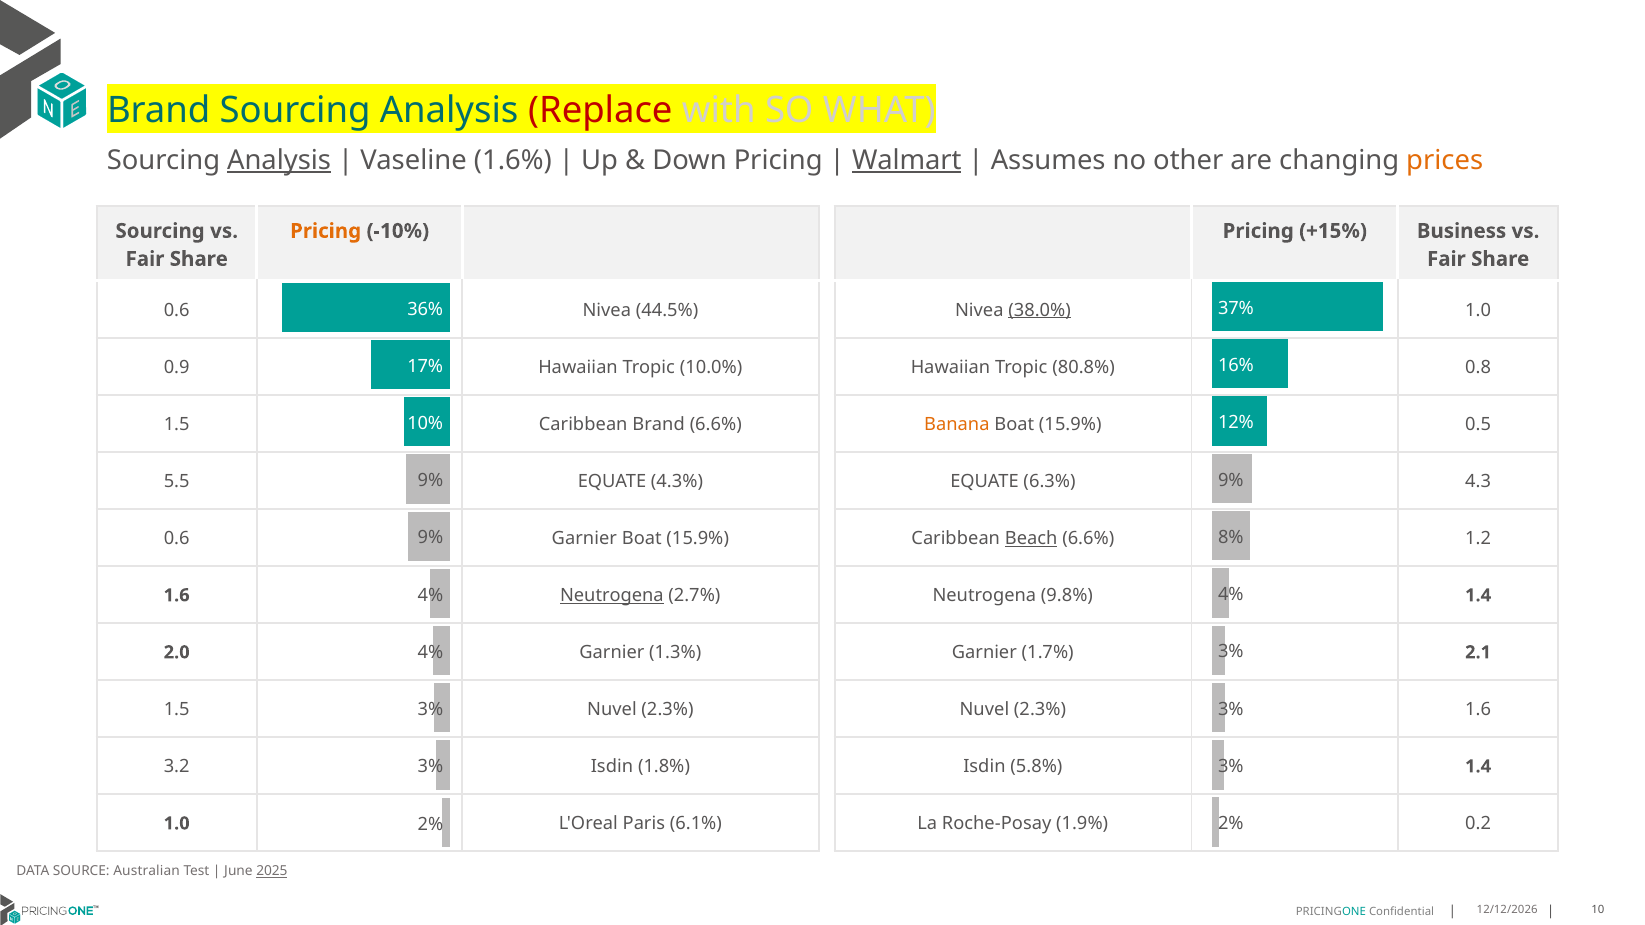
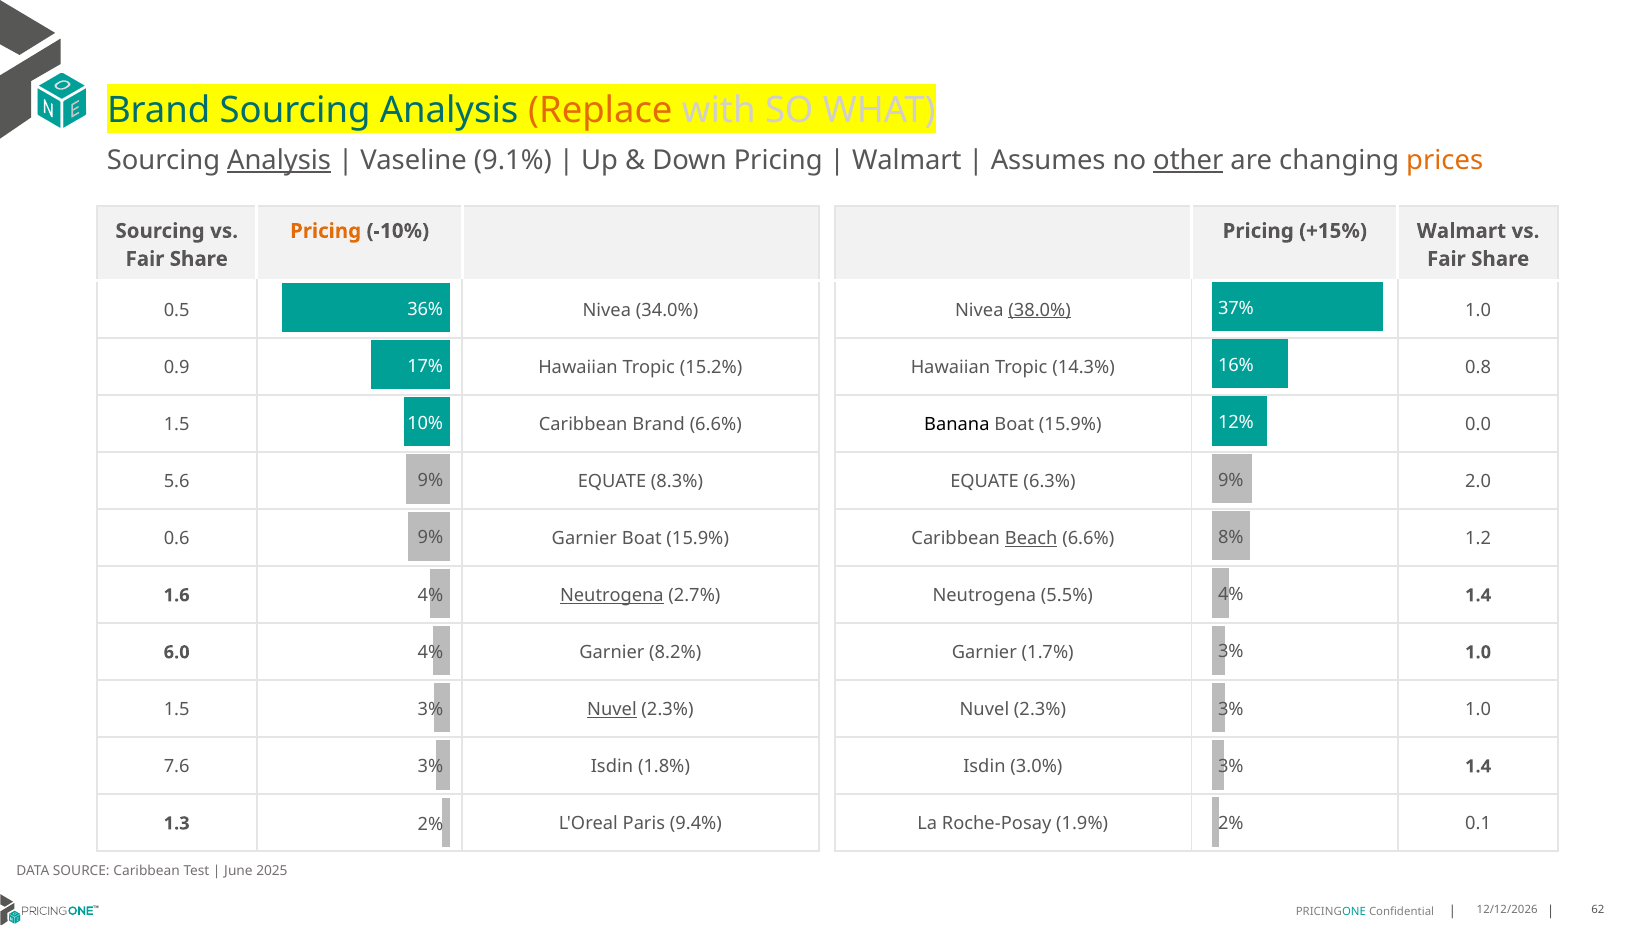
Replace colour: red -> orange (600, 111)
1.6%: 1.6% -> 9.1% (513, 160)
Walmart underline: present -> none (907, 160)
other underline: none -> present (1188, 160)
+15% Business: Business -> Walmart (1461, 231)
0.6: 0.6 -> 0.5 (177, 310)
44.5%: 44.5% -> 34.0% (667, 310)
10.0%: 10.0% -> 15.2% (711, 367)
80.8%: 80.8% -> 14.3% (1084, 367)
Banana colour: orange -> black (957, 424)
0.5: 0.5 -> 0.0 (1478, 424)
5.5: 5.5 -> 5.6 (177, 481)
4.3%: 4.3% -> 8.3% (677, 481)
4.3: 4.3 -> 2.0 (1478, 481)
9.8%: 9.8% -> 5.5% (1067, 595)
1.7% 2.1: 2.1 -> 1.0 (1478, 653)
2.0: 2.0 -> 6.0 (177, 653)
1.3%: 1.3% -> 8.2% (675, 653)
Nuvel underline: none -> present (612, 710)
2.3% 1.6: 1.6 -> 1.0 (1478, 710)
3.2: 3.2 -> 7.6 (177, 767)
5.8%: 5.8% -> 3.0% (1036, 767)
0.2: 0.2 -> 0.1 (1478, 824)
1.0: 1.0 -> 1.3 (177, 824)
6.1%: 6.1% -> 9.4% (696, 824)
SOURCE Australian: Australian -> Caribbean (147, 872)
2025 underline: present -> none (272, 872)
10: 10 -> 62 (1598, 910)
